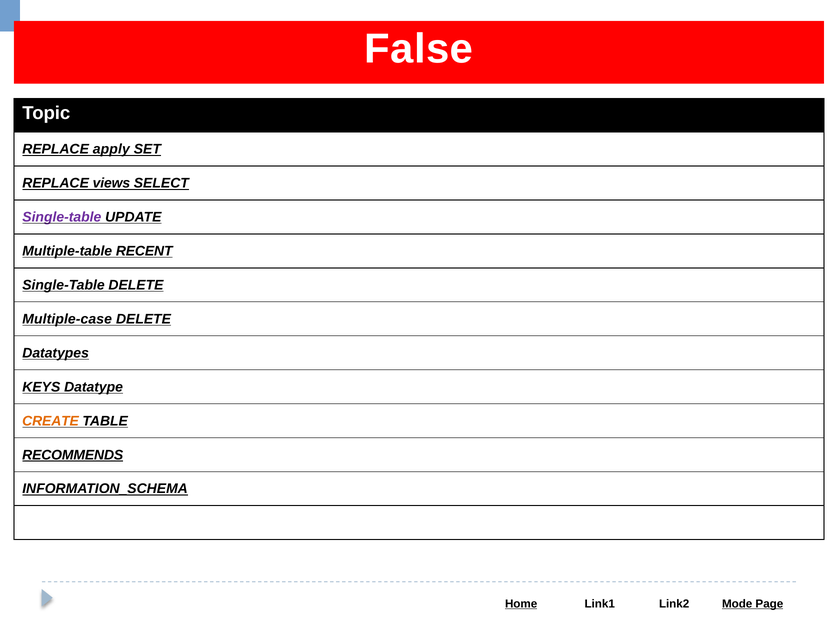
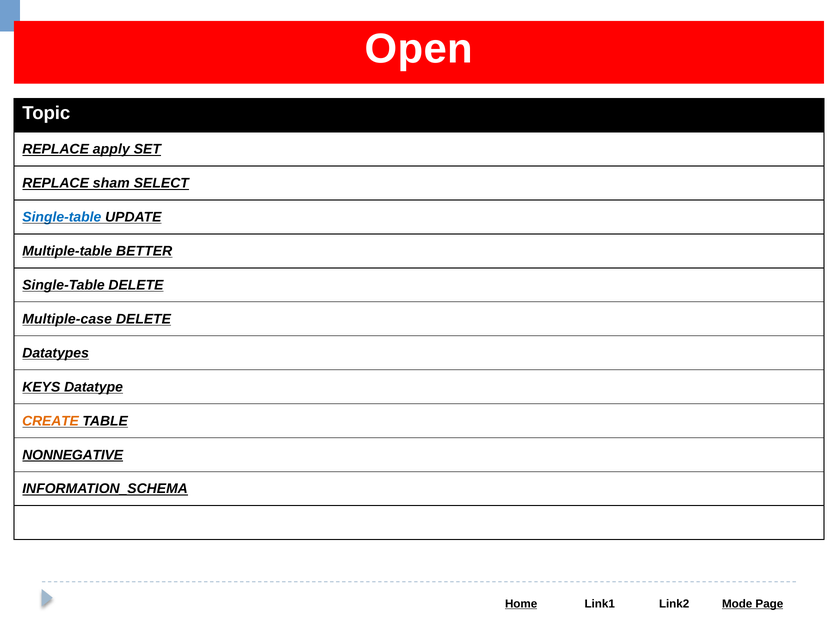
False: False -> Open (419, 49)
views: views -> sham (111, 183)
Single-table colour: purple -> blue (62, 217)
RECENT: RECENT -> BETTER (144, 251)
RECOMMENDS: RECOMMENDS -> NONNEGATIVE (73, 455)
